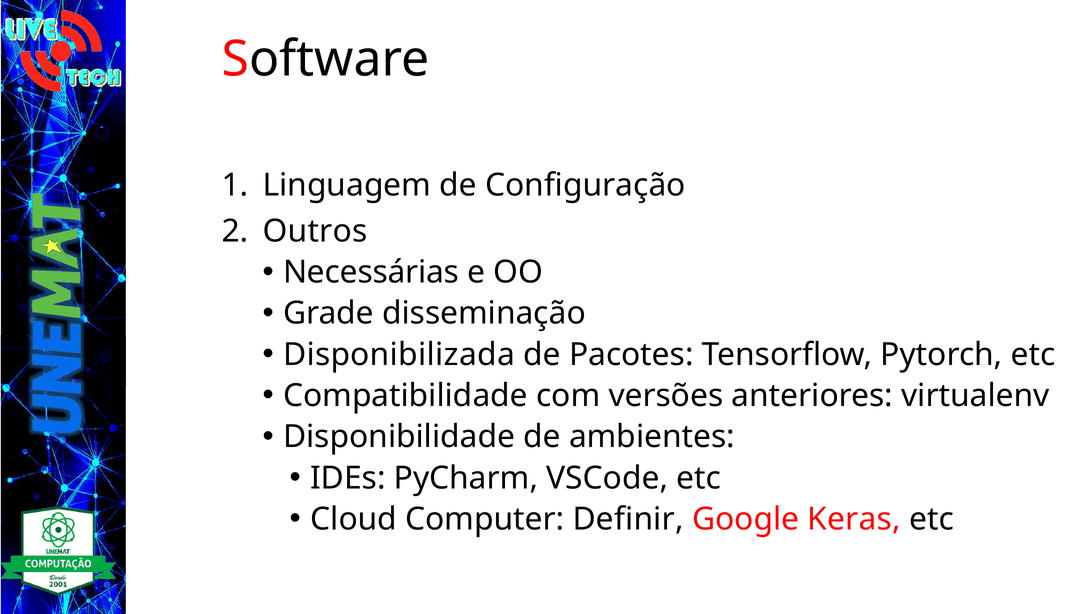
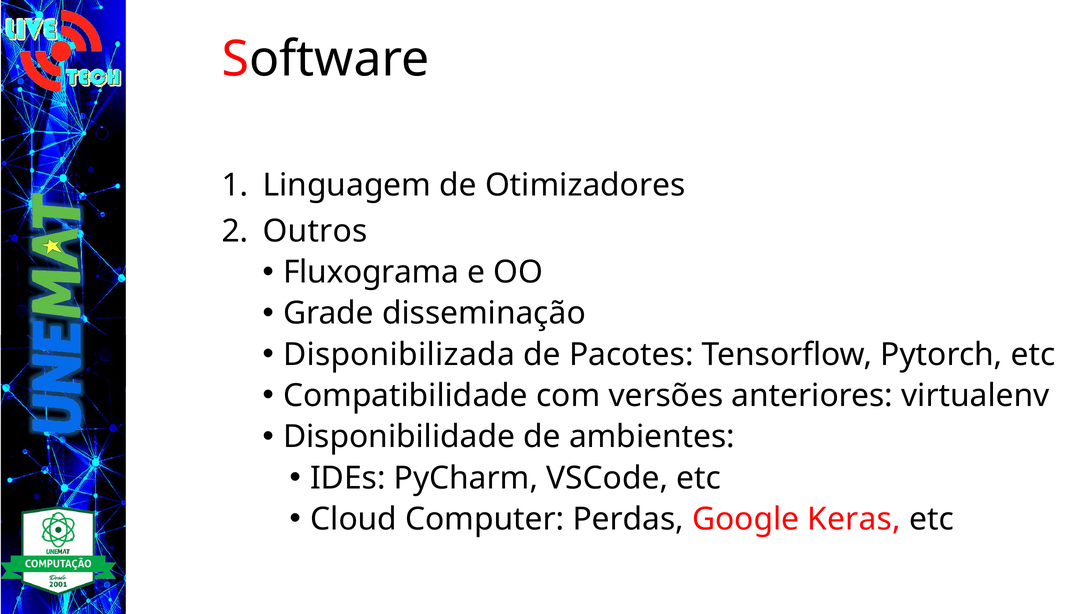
Configuração: Configuração -> Otimizadores (585, 185)
Necessárias: Necessárias -> Fluxograma (371, 272)
Definir: Definir -> Perdas (628, 519)
